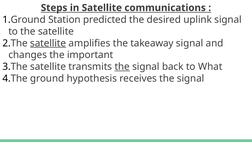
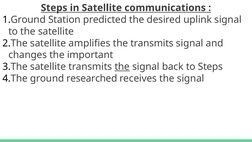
satellite underline: present -> none (48, 43)
the takeaway: takeaway -> transmits (152, 43)
to What: What -> Steps (210, 67)
hypothesis: hypothesis -> researched (92, 78)
